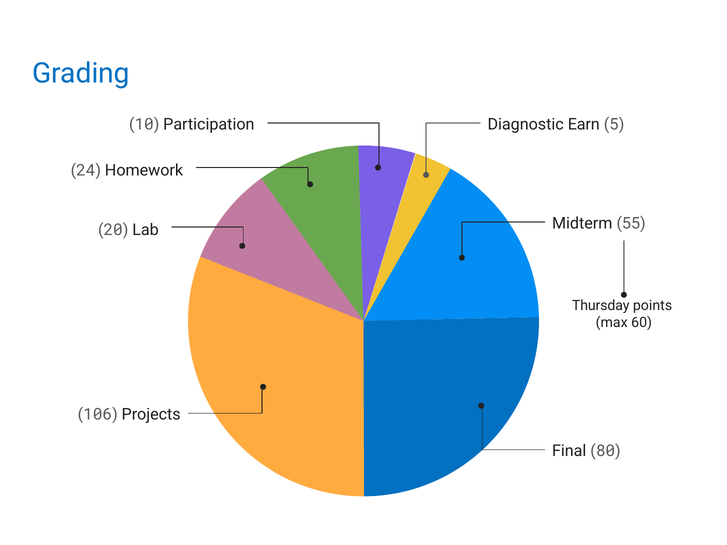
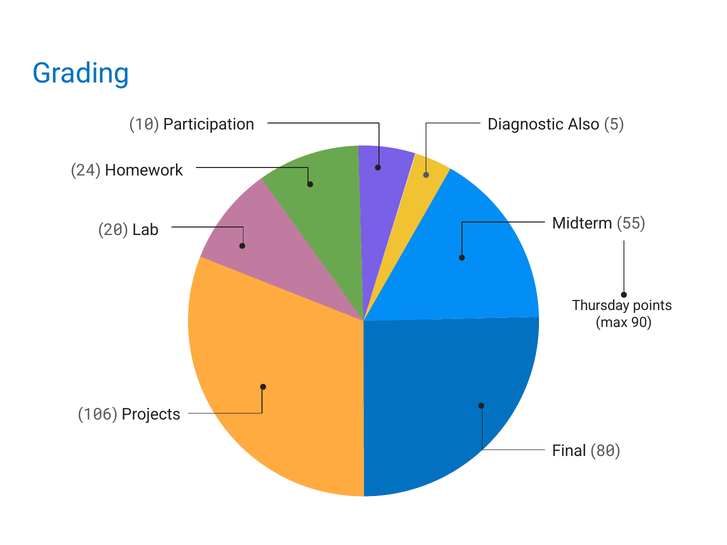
Earn: Earn -> Also (584, 124)
60: 60 -> 90 (642, 323)
